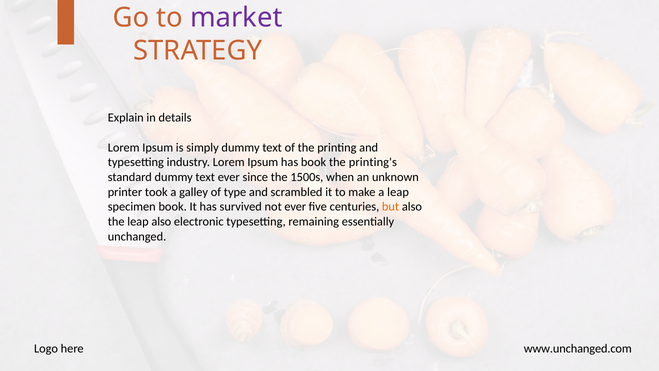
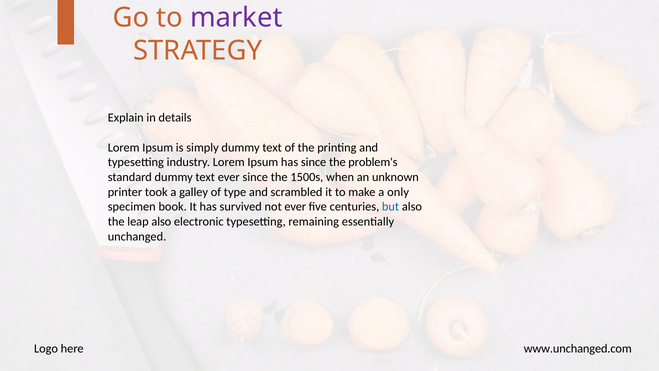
has book: book -> since (314, 162)
printing's: printing's -> problem's (373, 162)
a leap: leap -> only (398, 192)
but colour: orange -> blue (391, 207)
